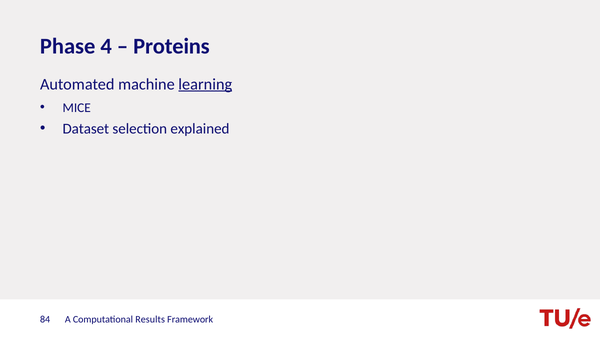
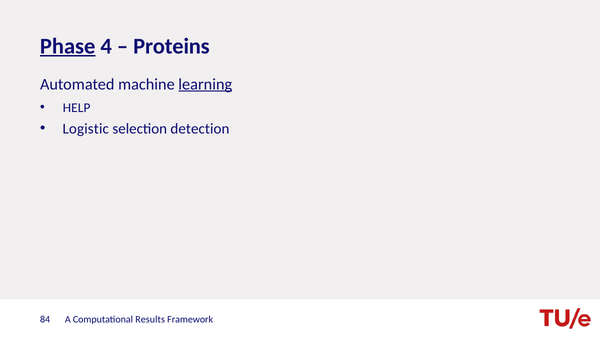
Phase underline: none -> present (68, 46)
MICE: MICE -> HELP (77, 108)
Dataset: Dataset -> Logistic (86, 129)
explained: explained -> detection (200, 129)
